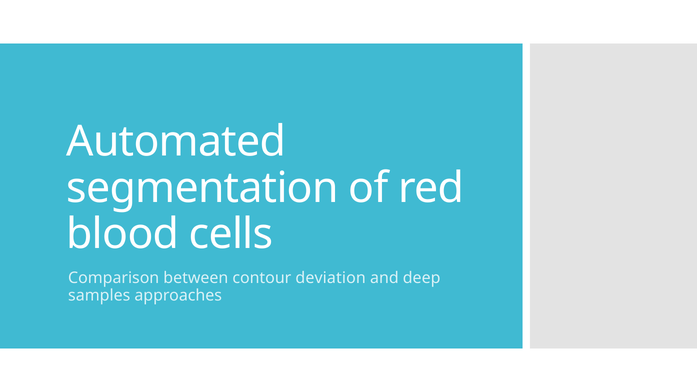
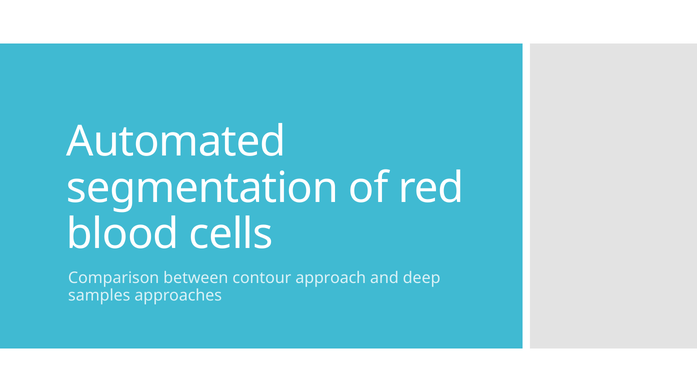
deviation: deviation -> approach (331, 278)
